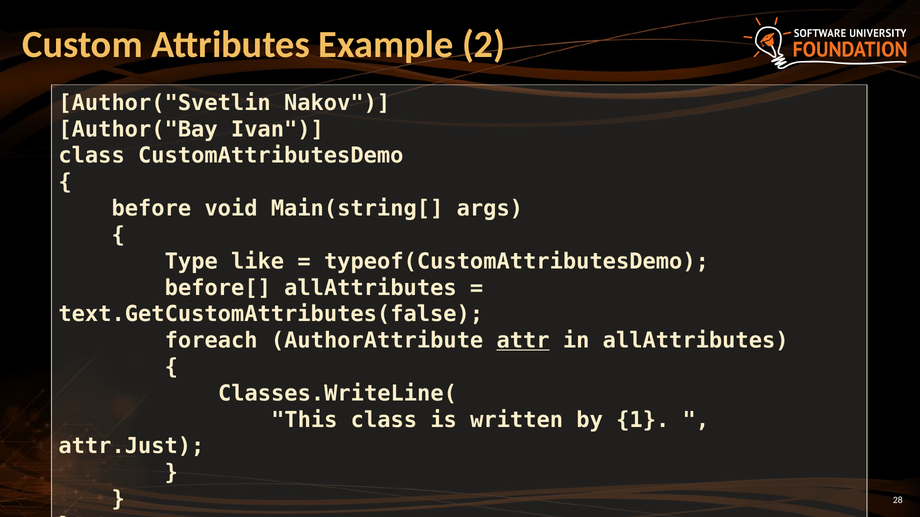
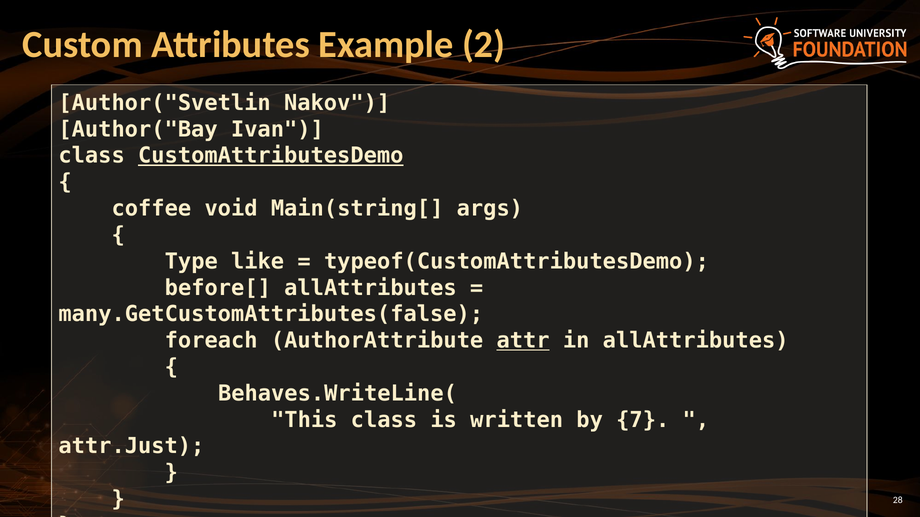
CustomAttributesDemo underline: none -> present (271, 156)
before: before -> coffee (151, 209)
text.GetCustomAttributes(false: text.GetCustomAttributes(false -> many.GetCustomAttributes(false (271, 315)
Classes.WriteLine(: Classes.WriteLine( -> Behaves.WriteLine( (337, 394)
1: 1 -> 7 (643, 420)
